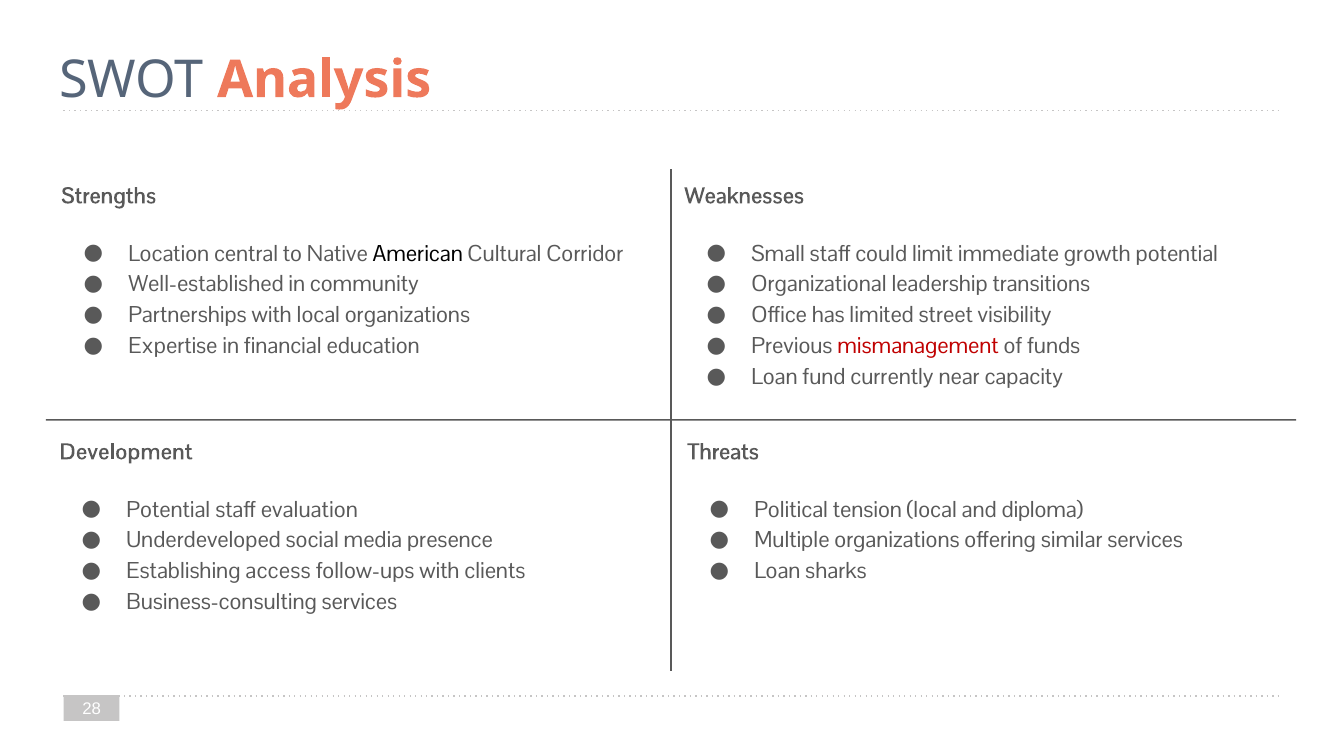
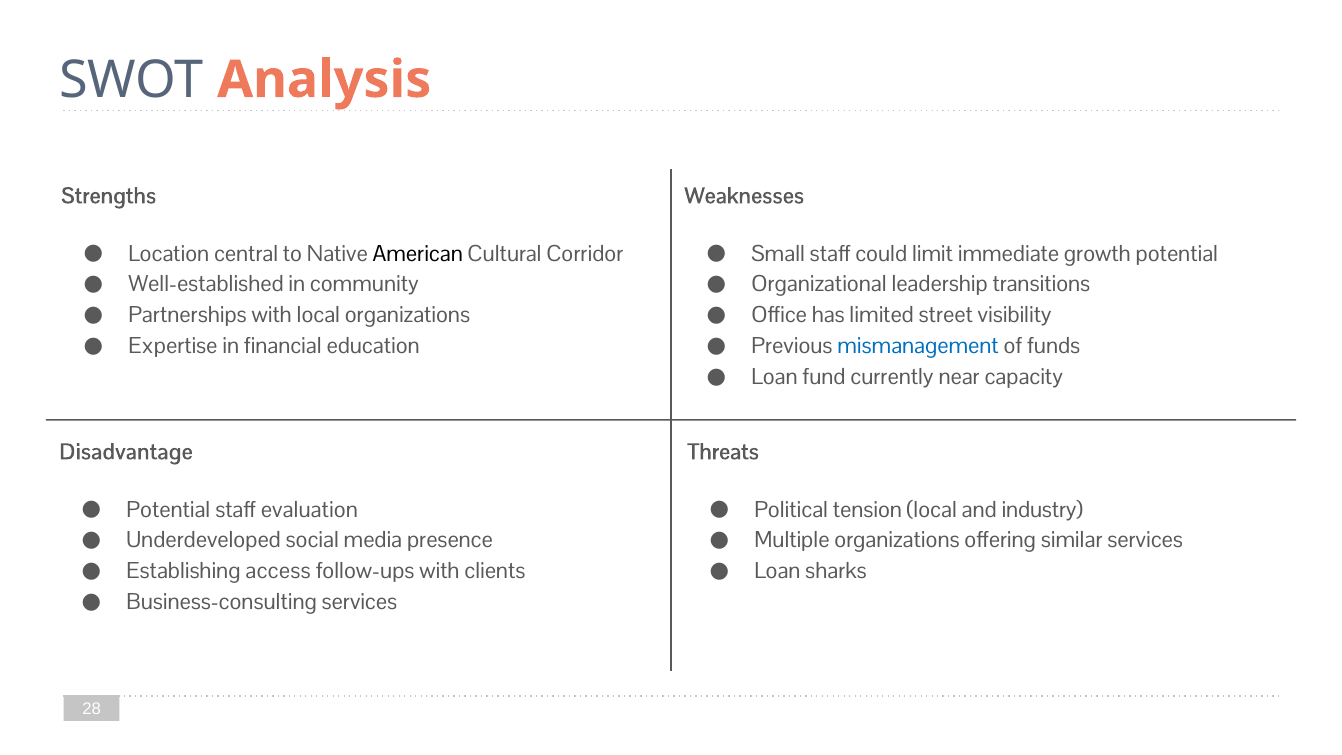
mismanagement colour: red -> blue (918, 346)
Development: Development -> Disadvantage (126, 452)
diploma: diploma -> industry (1042, 510)
